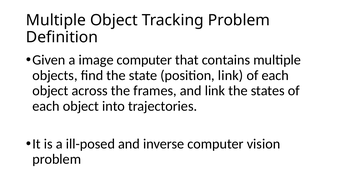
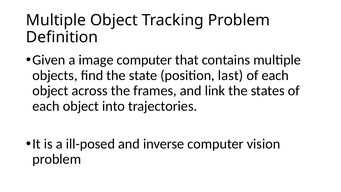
position link: link -> last (231, 75)
